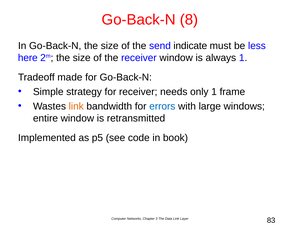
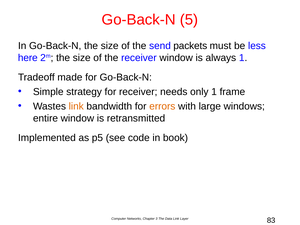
8: 8 -> 5 (189, 20)
indicate: indicate -> packets (190, 46)
errors colour: blue -> orange (162, 106)
